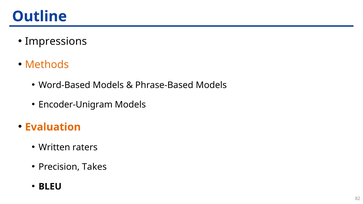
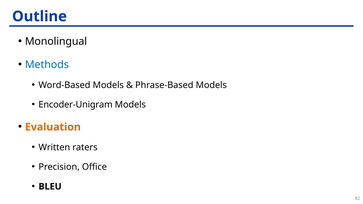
Impressions: Impressions -> Monolingual (56, 41)
Methods colour: orange -> blue (47, 65)
Takes: Takes -> Office (94, 167)
